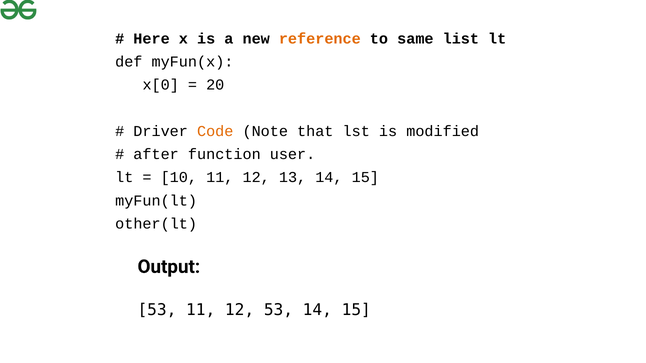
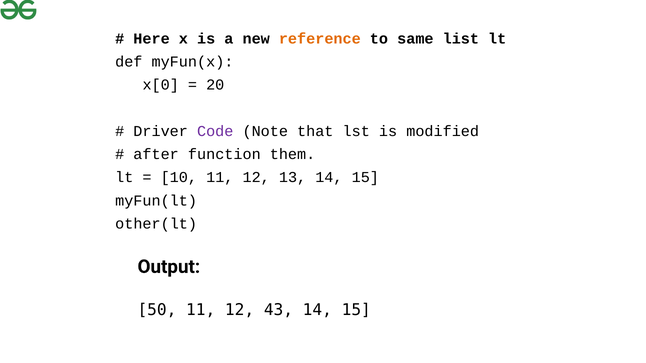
Code colour: orange -> purple (215, 131)
user: user -> them (293, 155)
53: 53 -> 50 (157, 310)
12 53: 53 -> 43 (278, 310)
